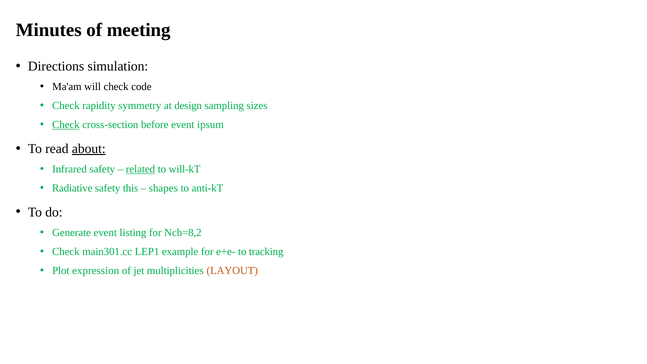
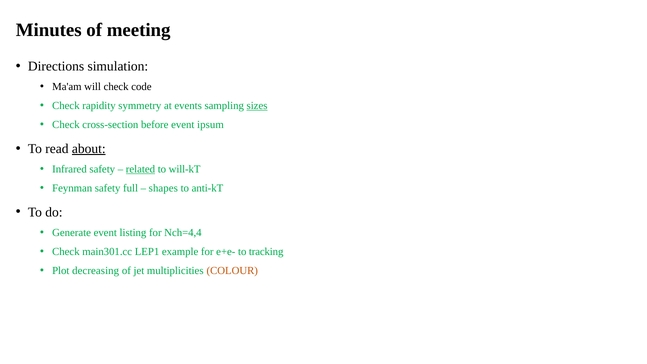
design: design -> events (188, 106)
sizes underline: none -> present (257, 106)
Check underline: present -> none (66, 125)
Radiative: Radiative -> Feynman (72, 188)
this: this -> full (131, 188)
Nch=8,2: Nch=8,2 -> Nch=4,4 (183, 233)
expression: expression -> decreasing (96, 271)
LAYOUT: LAYOUT -> COLOUR (232, 271)
